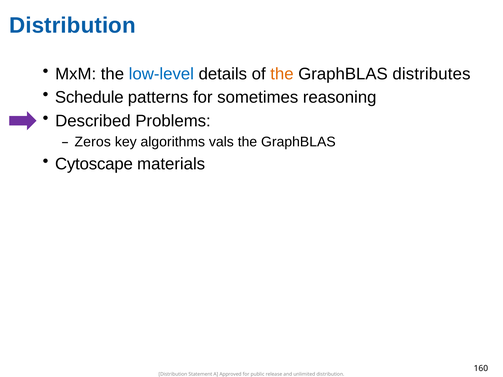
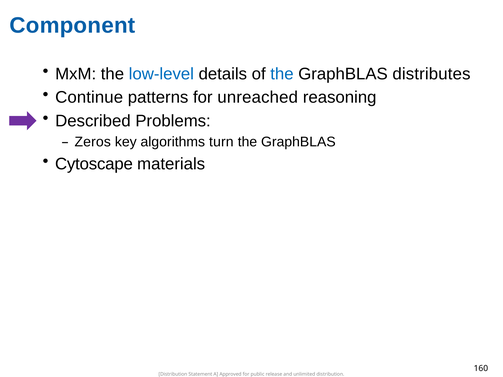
Distribution: Distribution -> Component (72, 26)
the colour: orange -> blue (282, 74)
Schedule: Schedule -> Continue (89, 98)
sometimes: sometimes -> unreached (258, 98)
vals: vals -> turn (221, 142)
